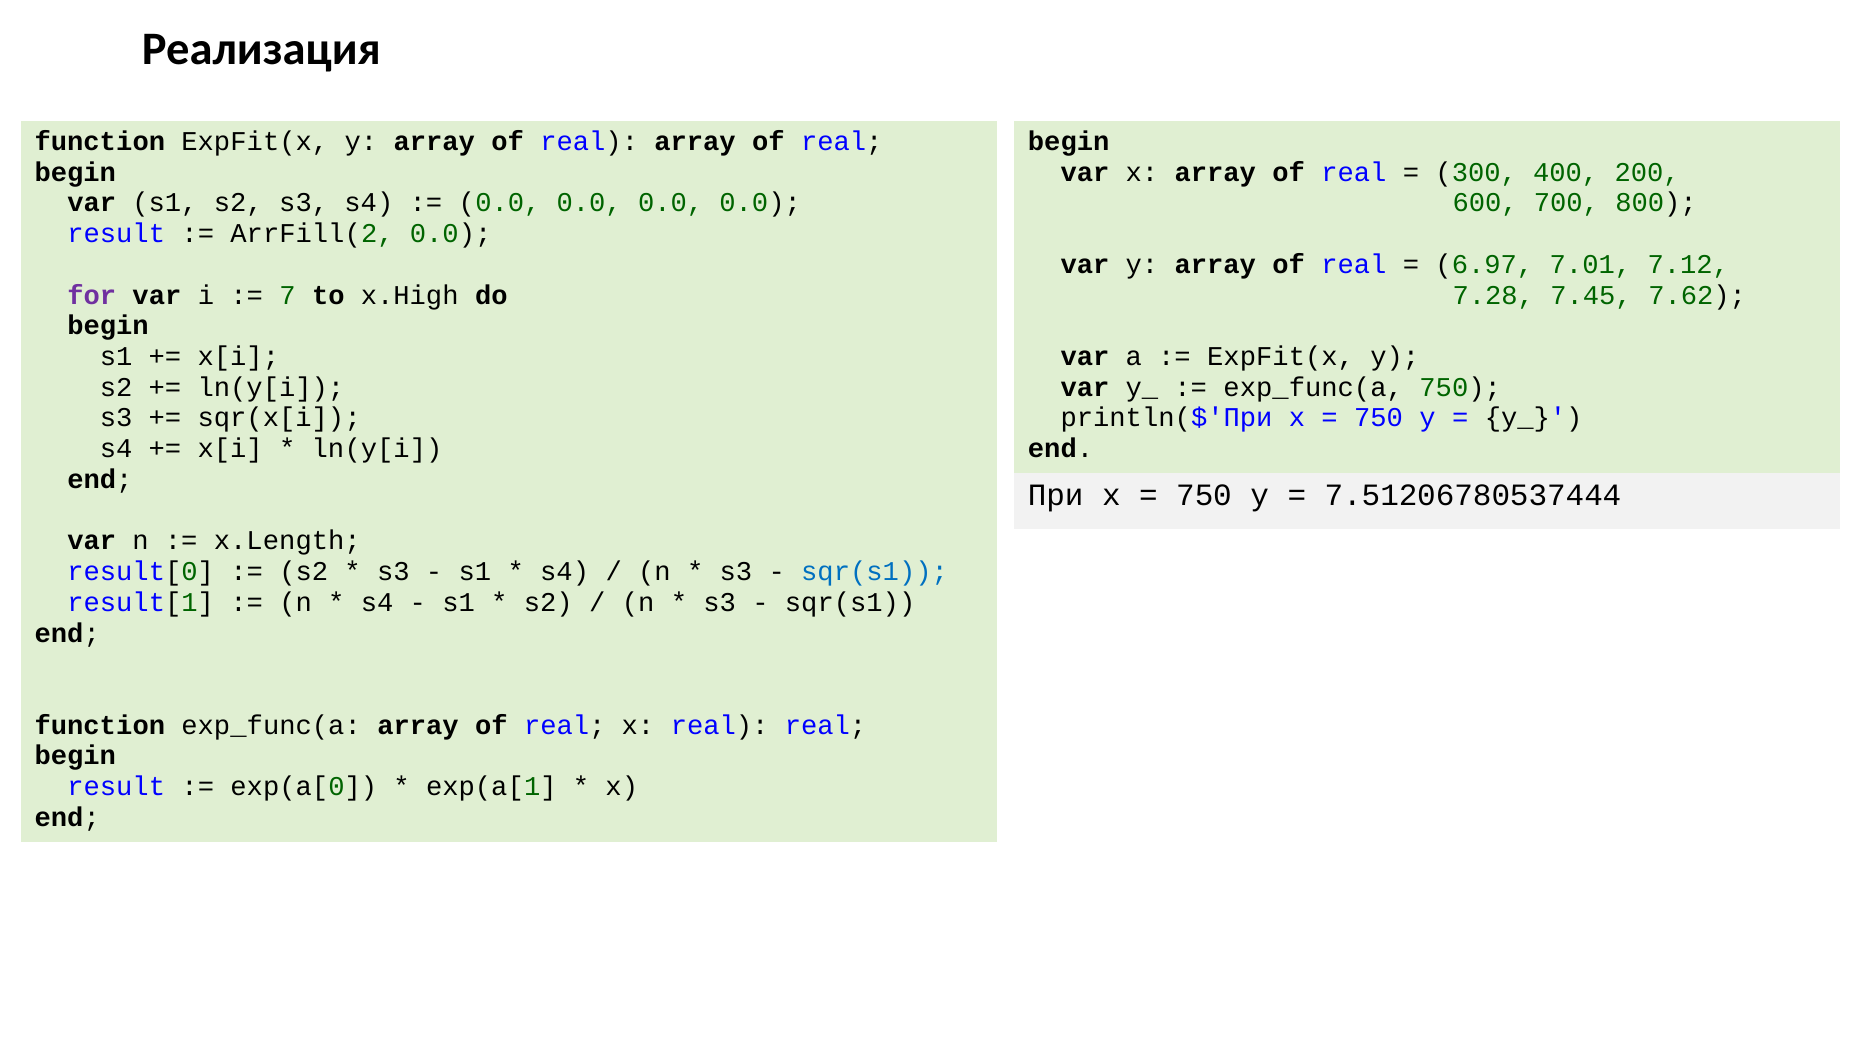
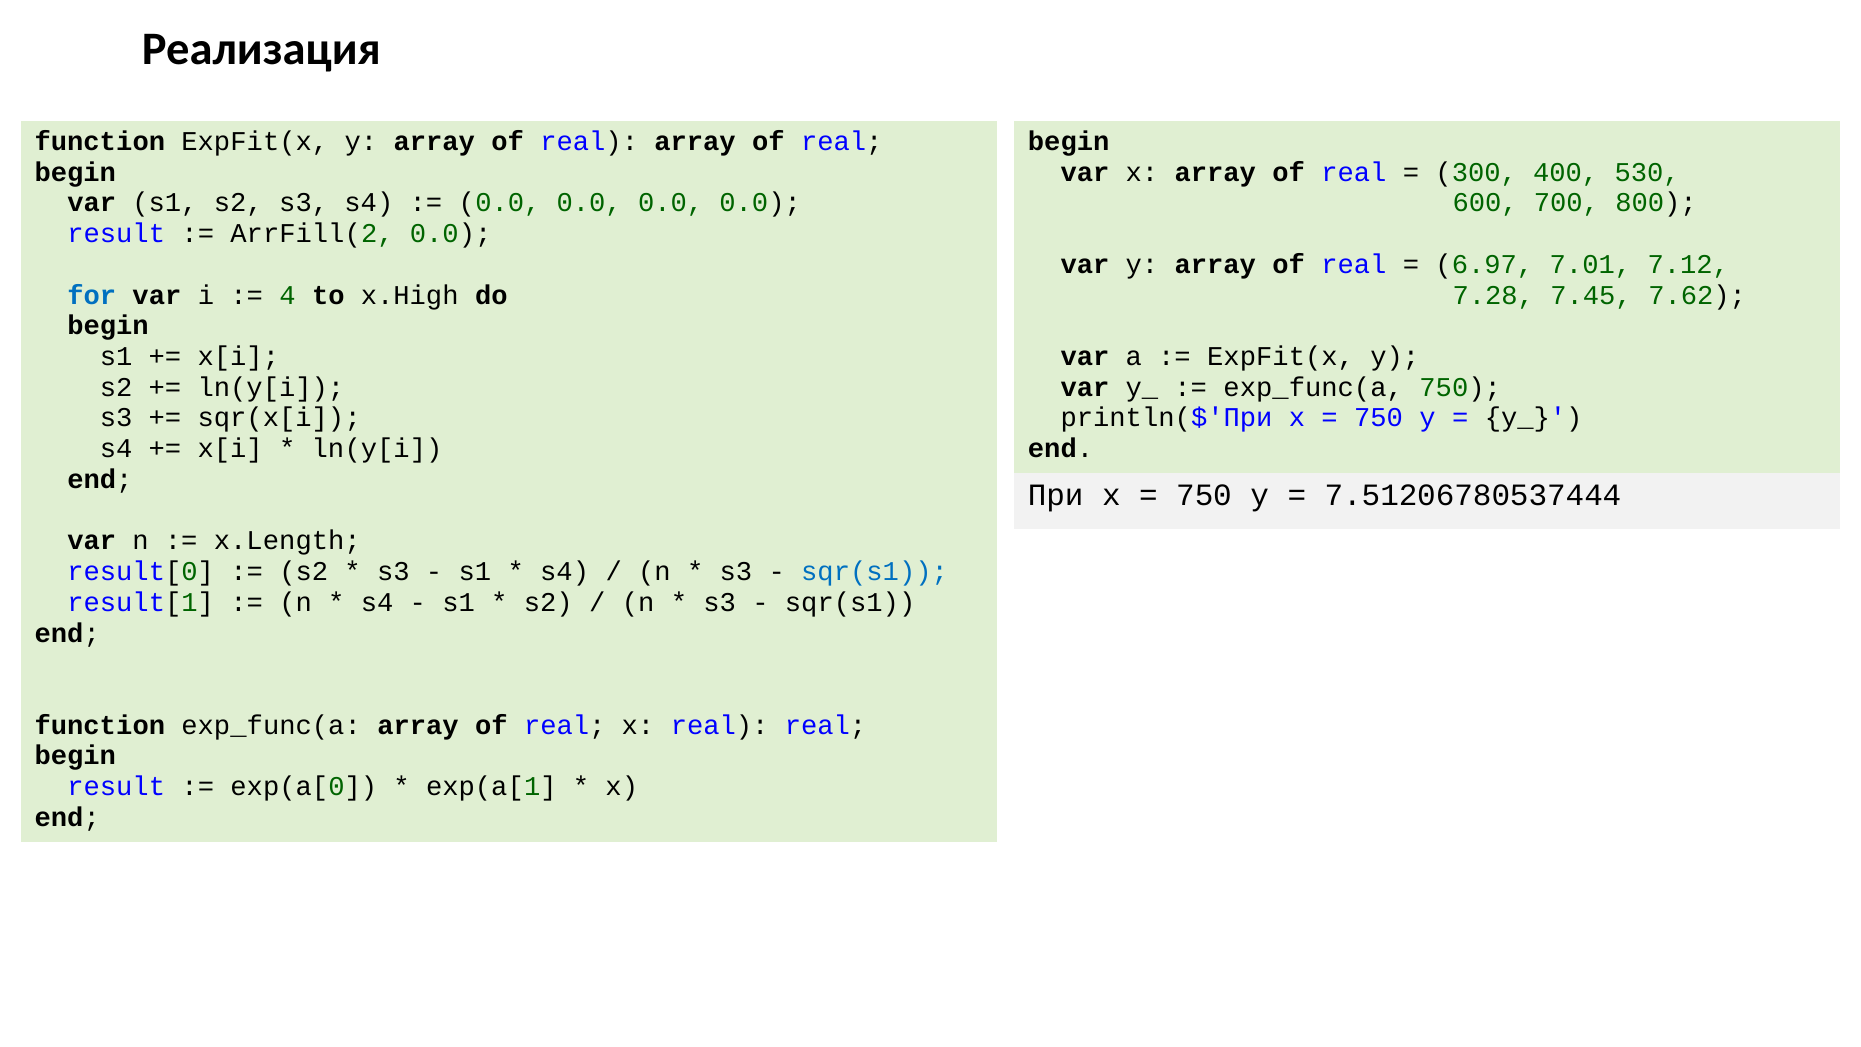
200: 200 -> 530 (1647, 172)
for colour: purple -> blue (92, 295)
7: 7 -> 4 (288, 295)
